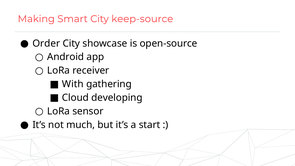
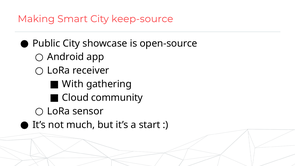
Order: Order -> Public (46, 43)
developing: developing -> community (117, 98)
